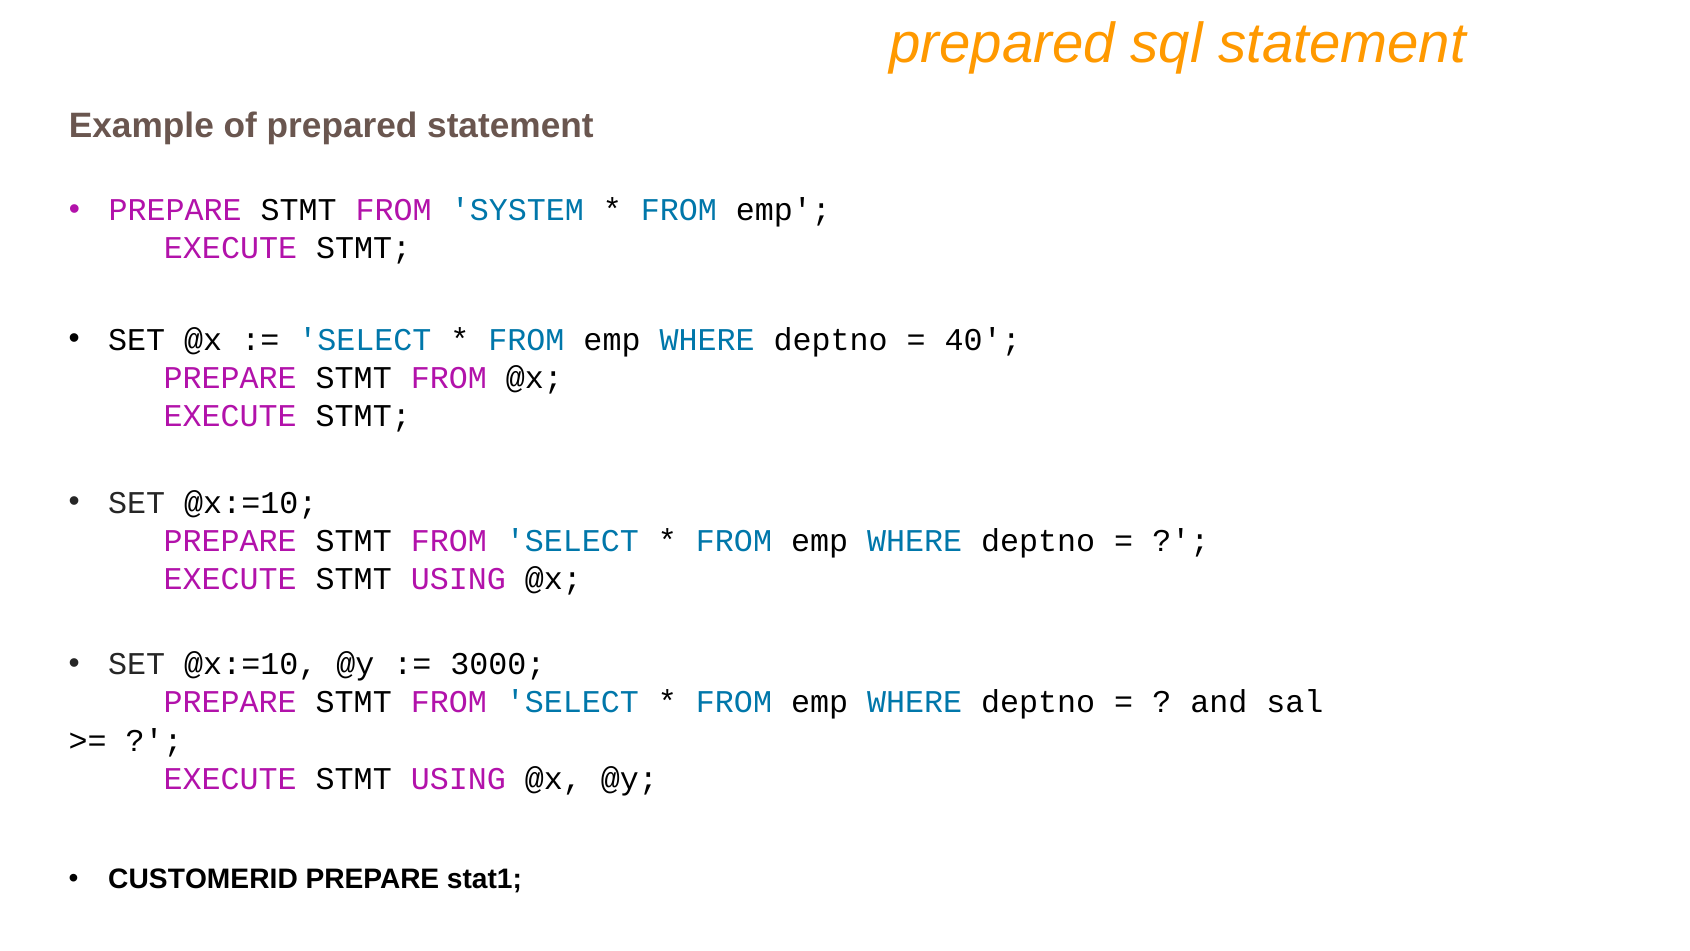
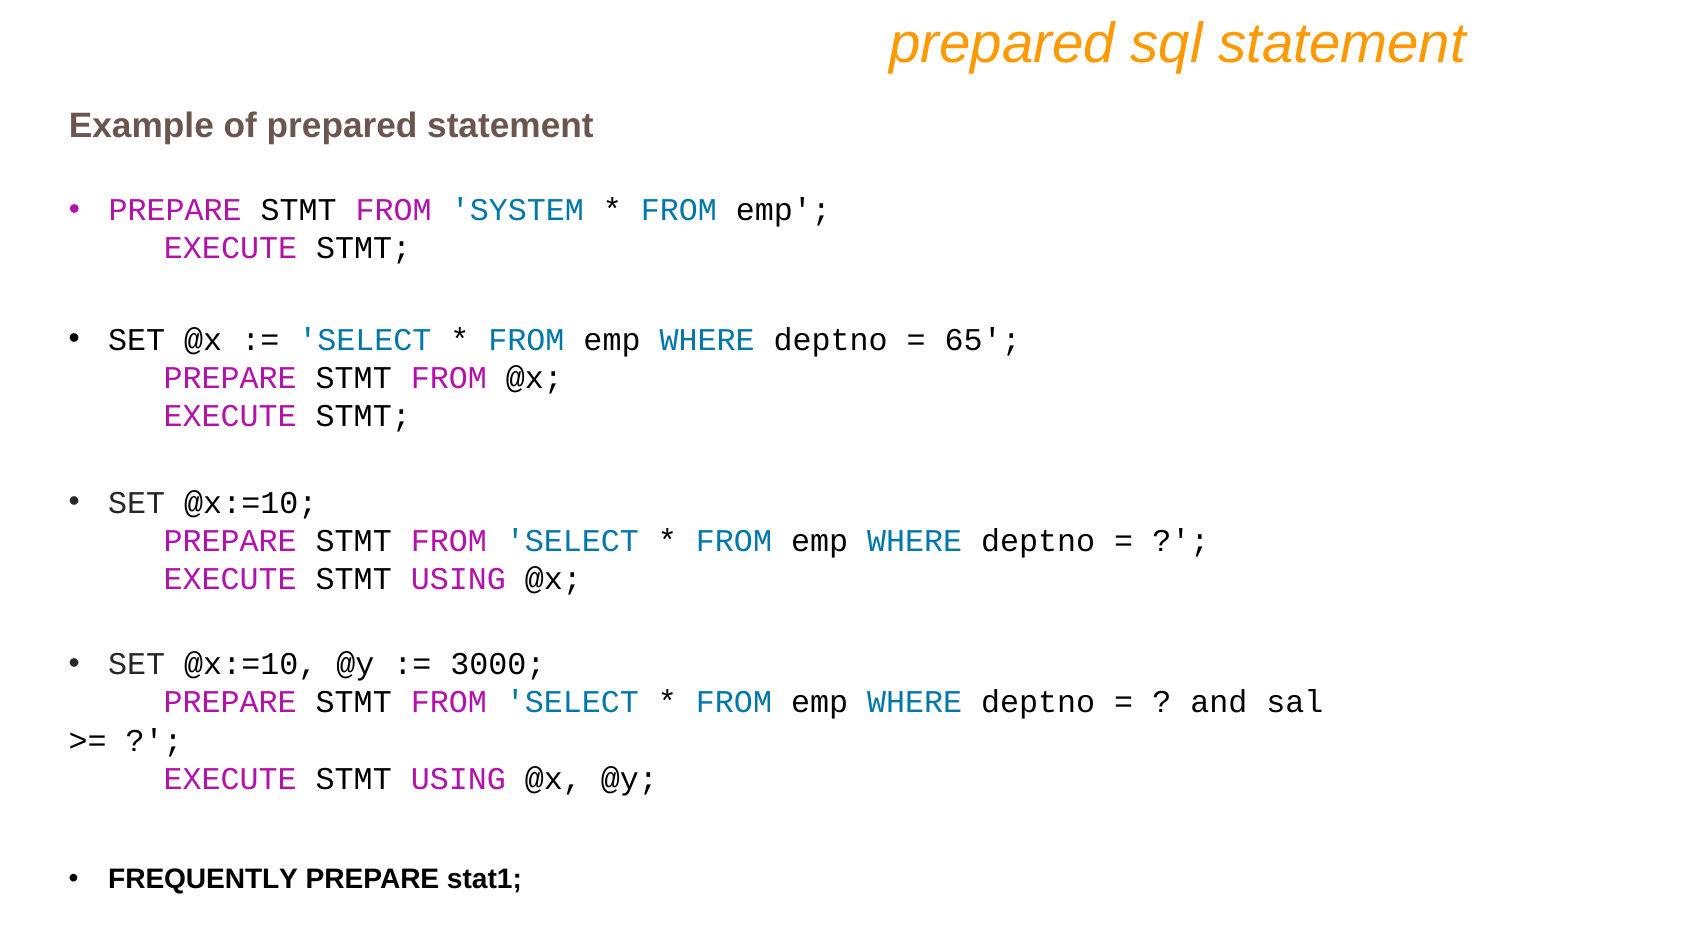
40: 40 -> 65 (983, 340)
CUSTOMERID: CUSTOMERID -> FREQUENTLY (203, 879)
